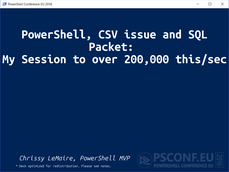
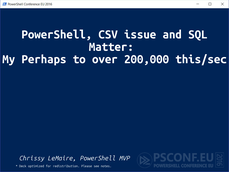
Packet: Packet -> Matter (111, 47)
Session: Session -> Perhaps (44, 59)
